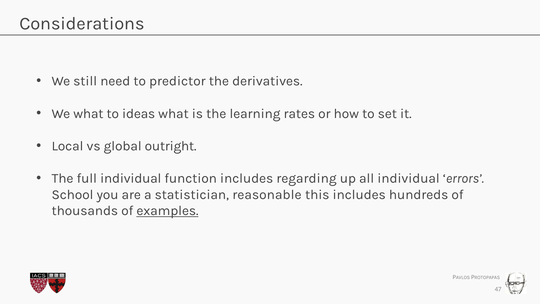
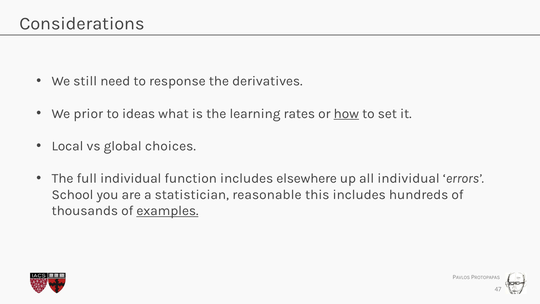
predictor: predictor -> response (177, 81)
We what: what -> prior (88, 113)
how underline: none -> present (346, 113)
outright: outright -> choices (170, 146)
regarding: regarding -> elsewhere (307, 178)
